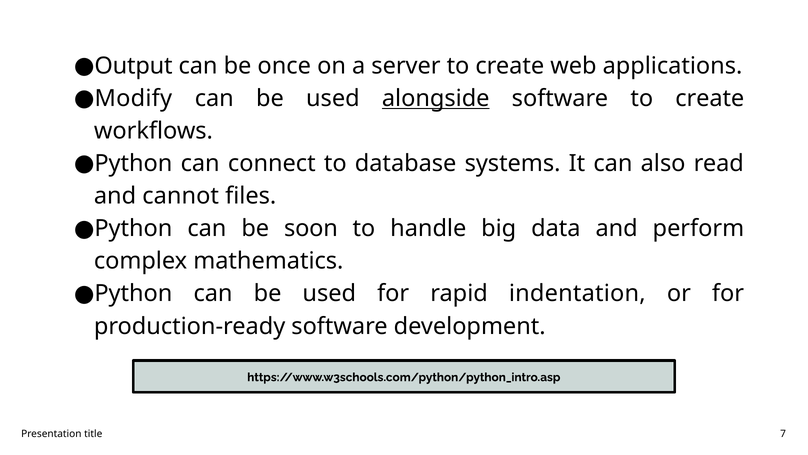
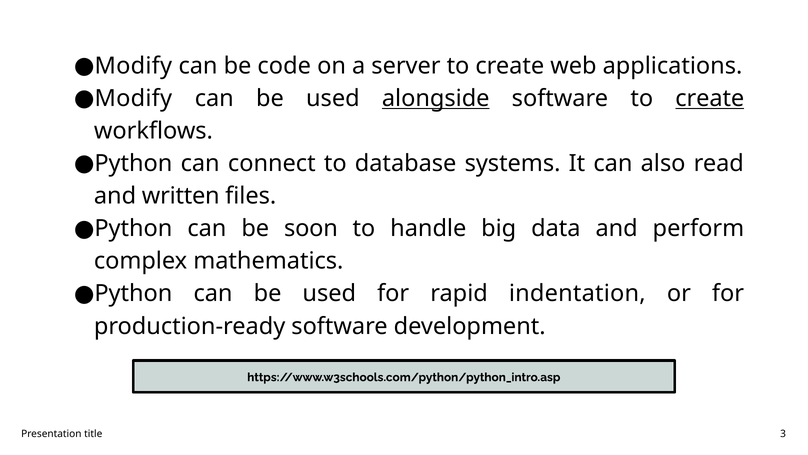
Output: Output -> Modify (133, 66)
once: once -> code (284, 66)
create underline: none -> present (710, 98)
cannot: cannot -> written (181, 196)
7: 7 -> 3 (783, 433)
